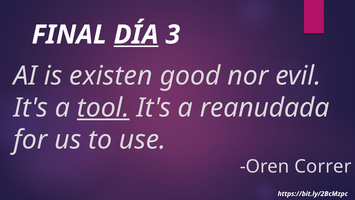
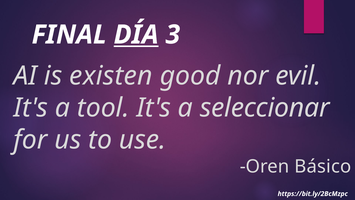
tool underline: present -> none (103, 108)
reanudada: reanudada -> seleccionar (265, 108)
Correr: Correr -> Básico (323, 166)
